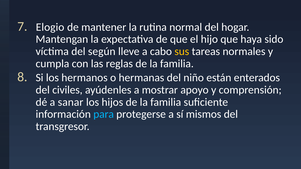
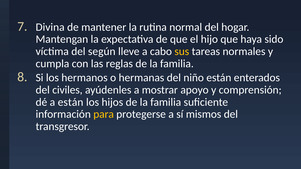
Elogio: Elogio -> Divina (50, 27)
a sanar: sanar -> están (71, 102)
para colour: light blue -> yellow (104, 114)
